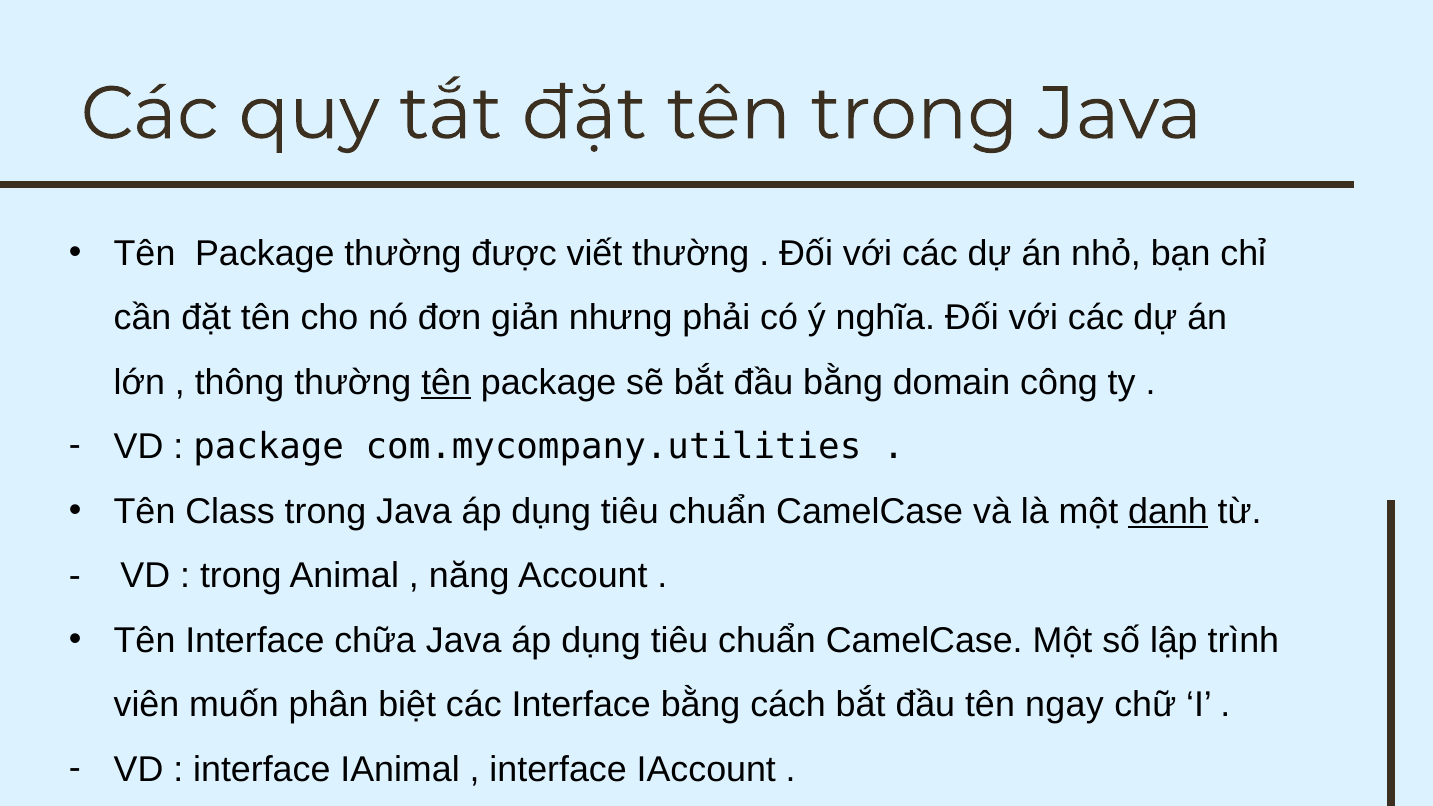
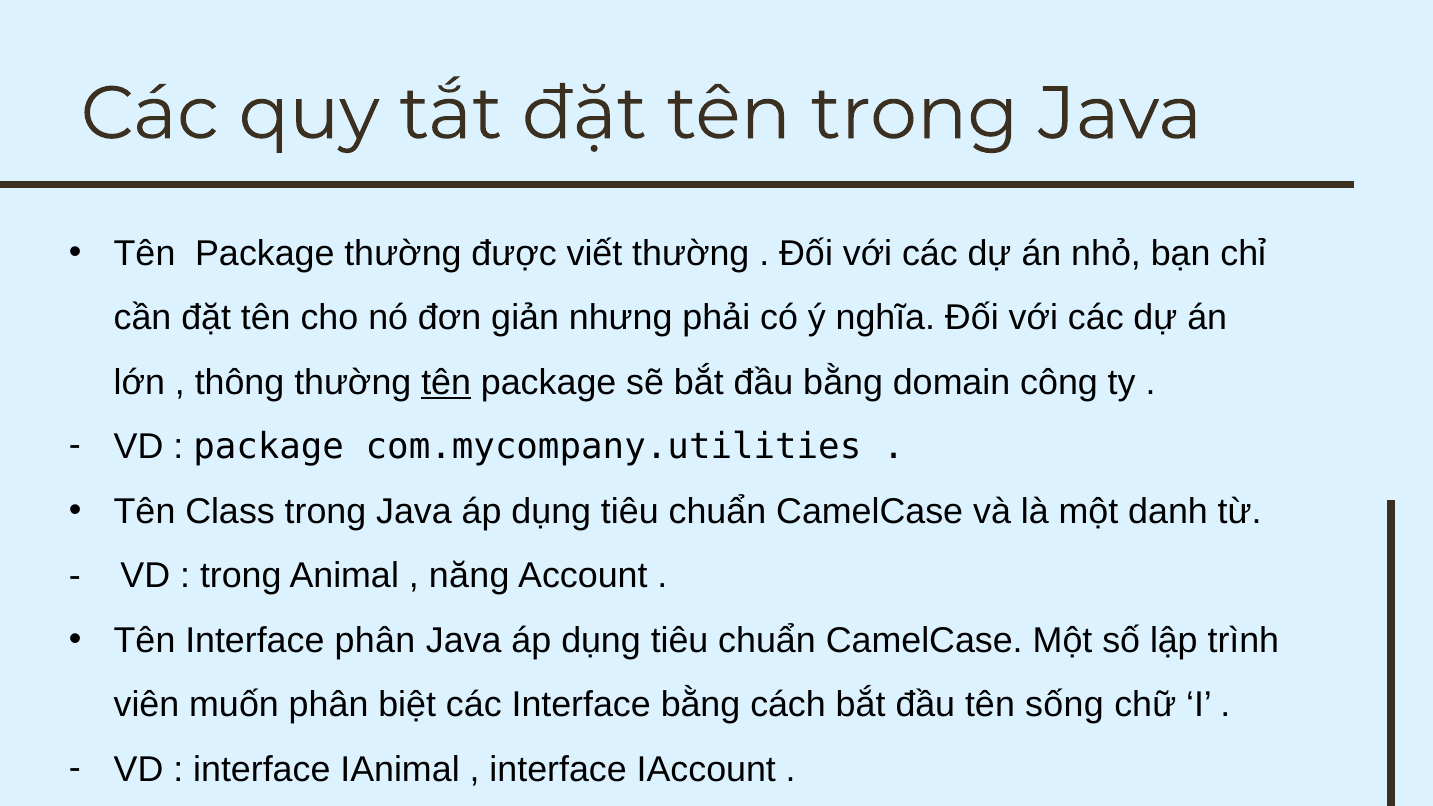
danh underline: present -> none (1168, 512)
Interface chữa: chữa -> phân (375, 640)
ngay: ngay -> sống (1064, 705)
